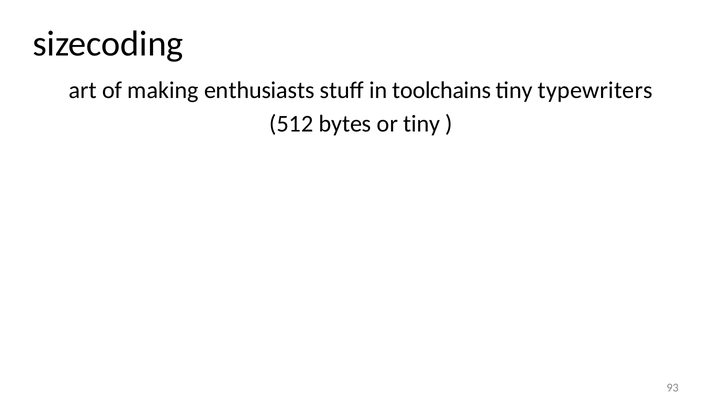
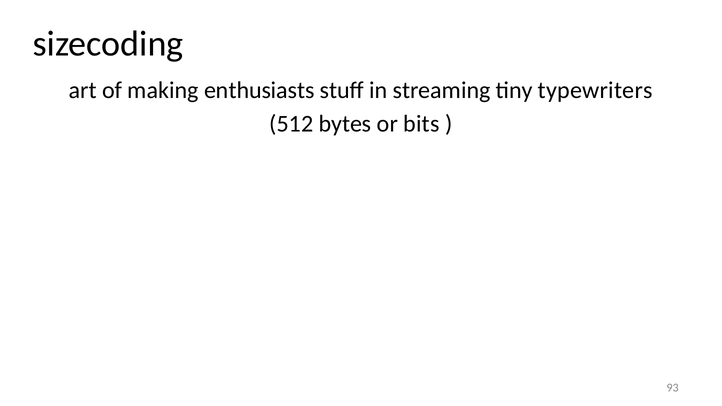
toolchains: toolchains -> streaming (442, 90)
or tiny: tiny -> bits (421, 124)
